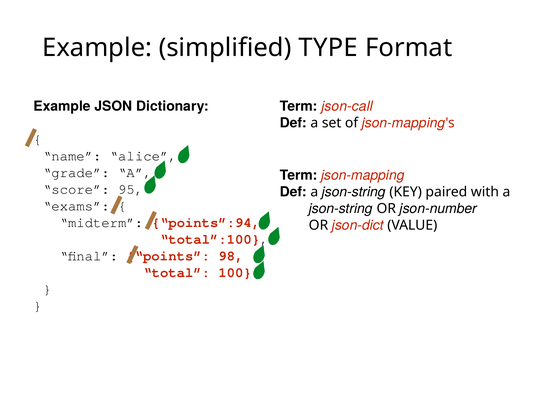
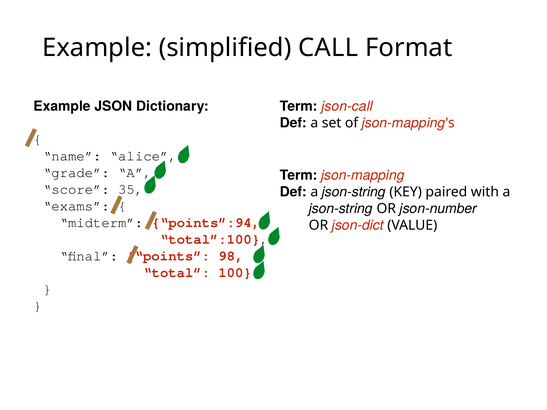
TYPE: TYPE -> CALL (328, 48)
95: 95 -> 35 (131, 189)
